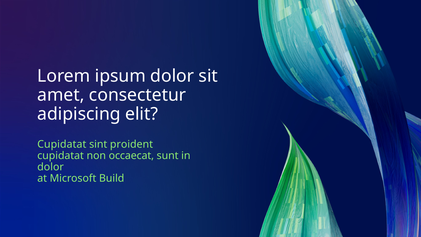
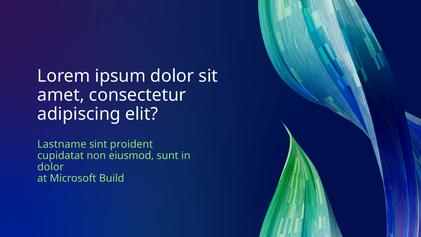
Cupidatat: Cupidatat -> Lastname (62, 144)
occaecat: occaecat -> eiusmod (131, 156)
